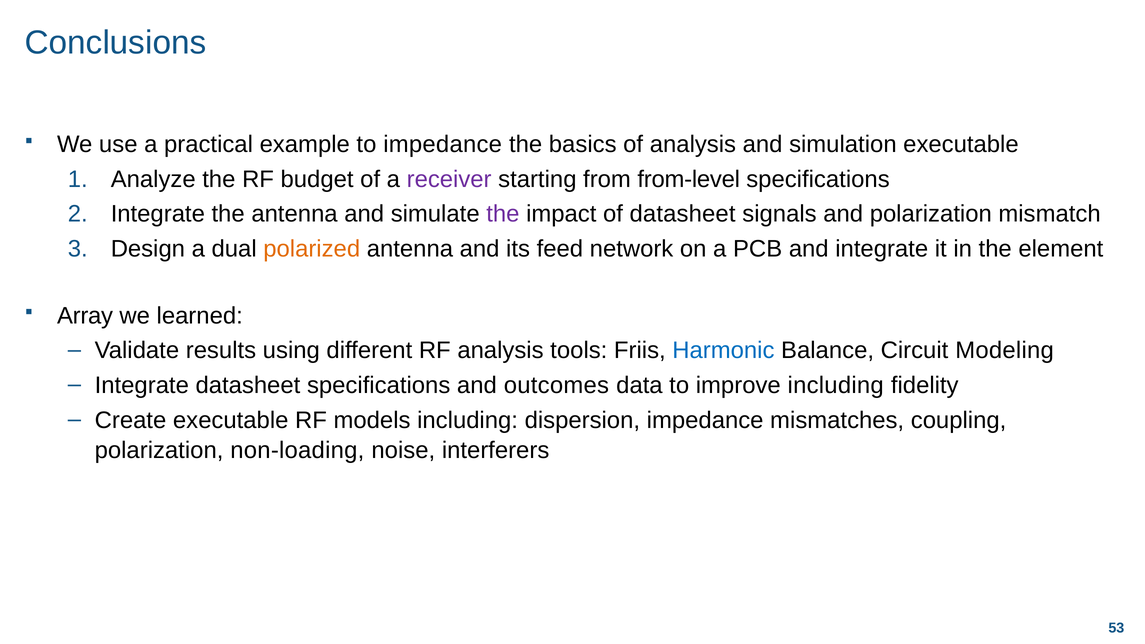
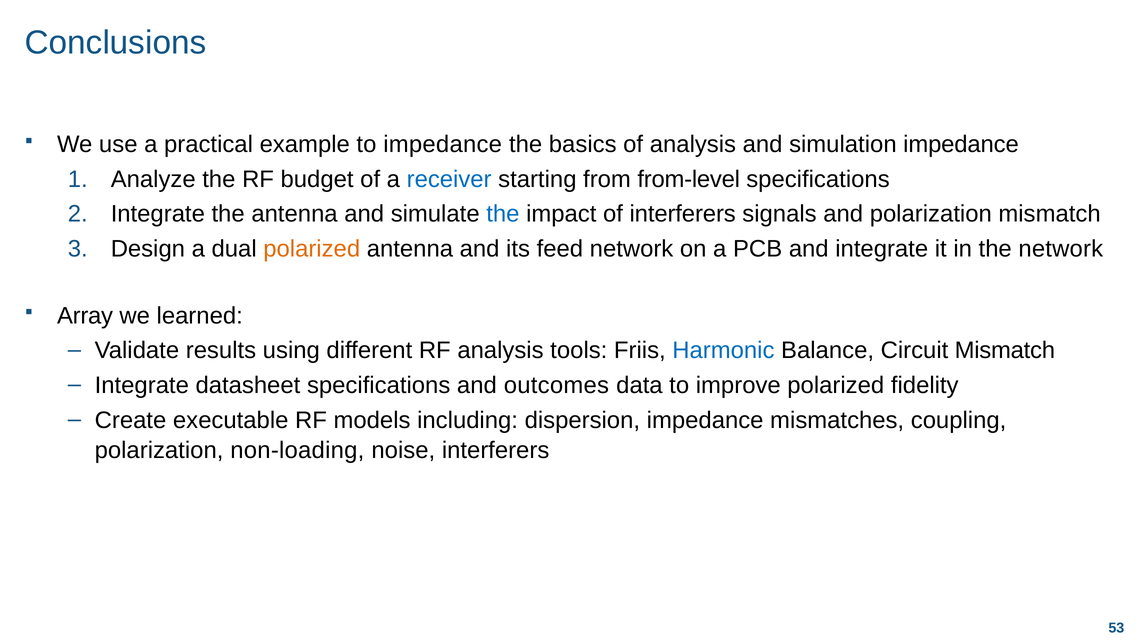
simulation executable: executable -> impedance (961, 144)
receiver colour: purple -> blue (449, 179)
the colour: purple -> blue (503, 214)
of datasheet: datasheet -> interferers (683, 214)
the element: element -> network (1061, 249)
Circuit Modeling: Modeling -> Mismatch (1005, 351)
improve including: including -> polarized (836, 385)
